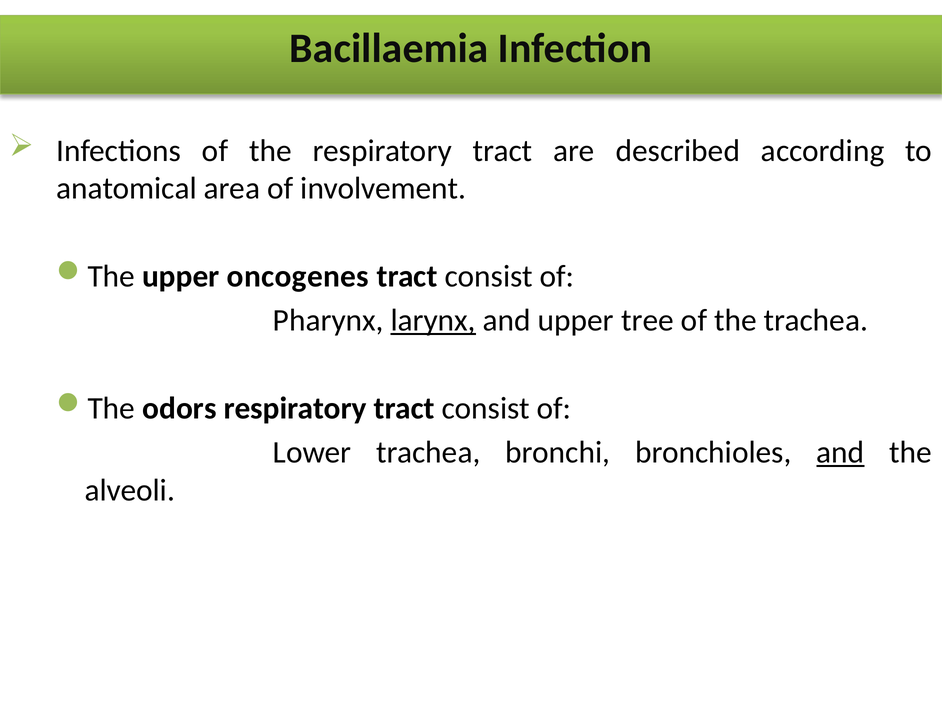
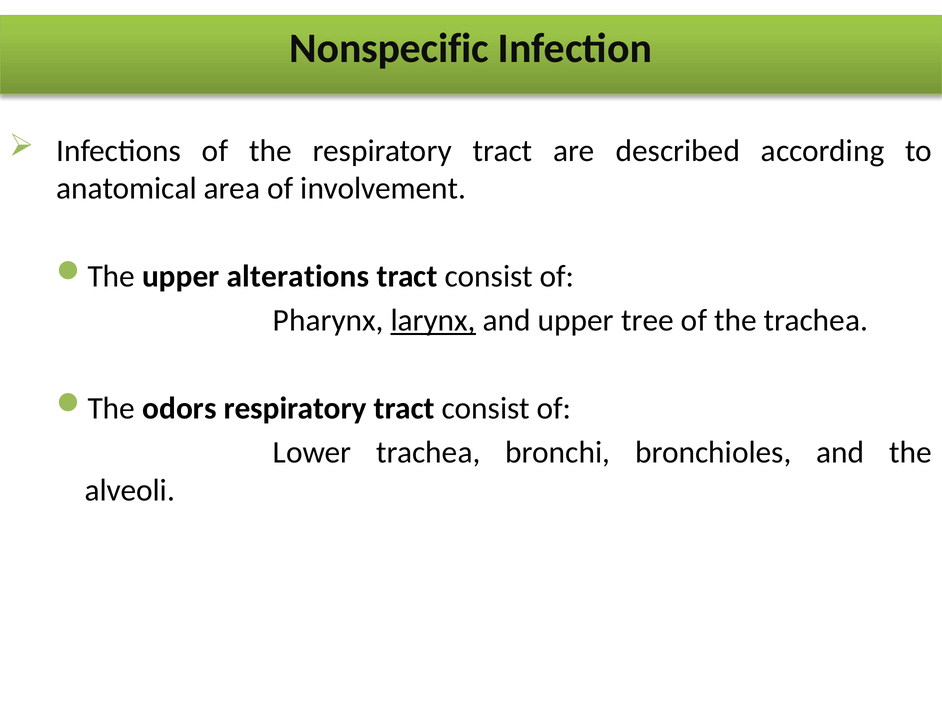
Bacillaemia: Bacillaemia -> Nonspecific (389, 48)
oncogenes: oncogenes -> alterations (298, 276)
and underline: present -> none (840, 452)
